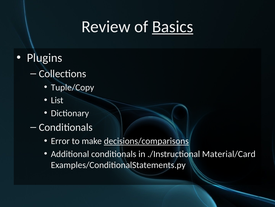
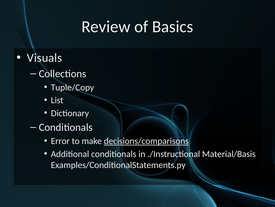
Basics underline: present -> none (173, 27)
Plugins: Plugins -> Visuals (45, 58)
Material/Card: Material/Card -> Material/Basis (229, 153)
